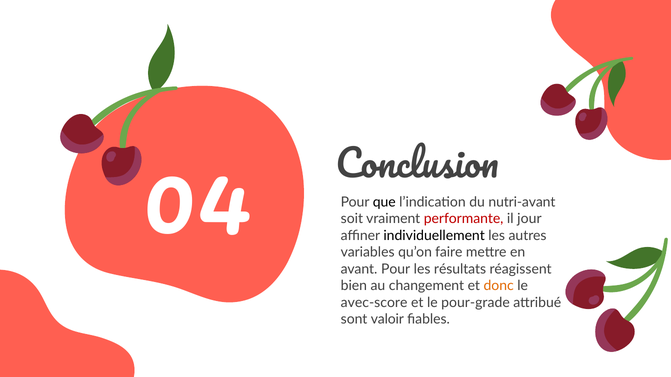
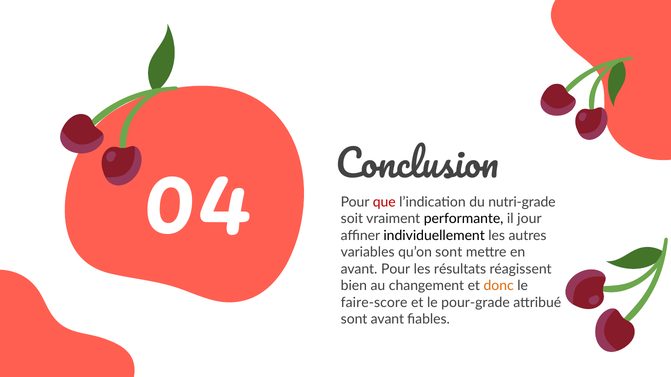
que colour: black -> red (384, 202)
nutri-avant: nutri-avant -> nutri-grade (522, 202)
performante colour: red -> black (464, 219)
qu’on faire: faire -> sont (449, 253)
avec-score: avec-score -> faire-score (374, 303)
sont valoir: valoir -> avant (387, 320)
